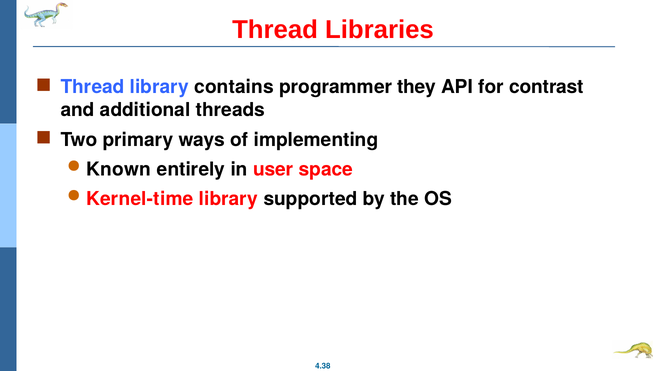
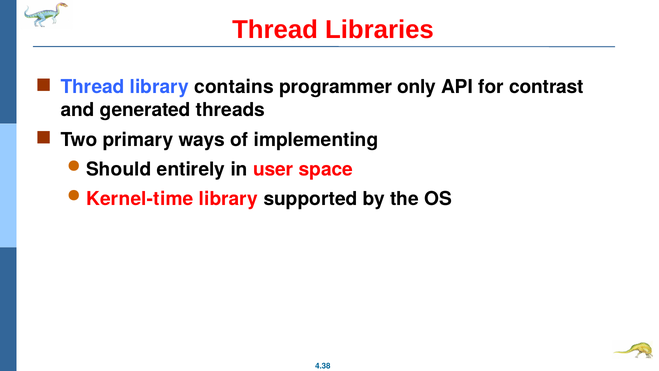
they: they -> only (417, 87)
additional: additional -> generated (145, 110)
Known: Known -> Should (119, 169)
